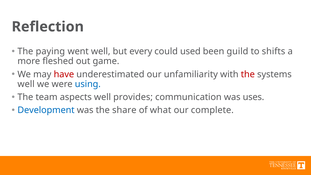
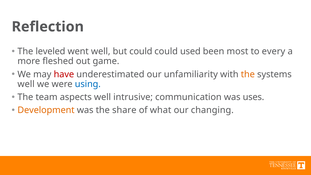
paying: paying -> leveled (50, 51)
but every: every -> could (141, 51)
guild: guild -> most (237, 51)
shifts: shifts -> every (274, 51)
the colour: red -> orange (248, 74)
provides: provides -> intrusive (133, 97)
Development colour: blue -> orange (46, 110)
complete: complete -> changing (212, 110)
